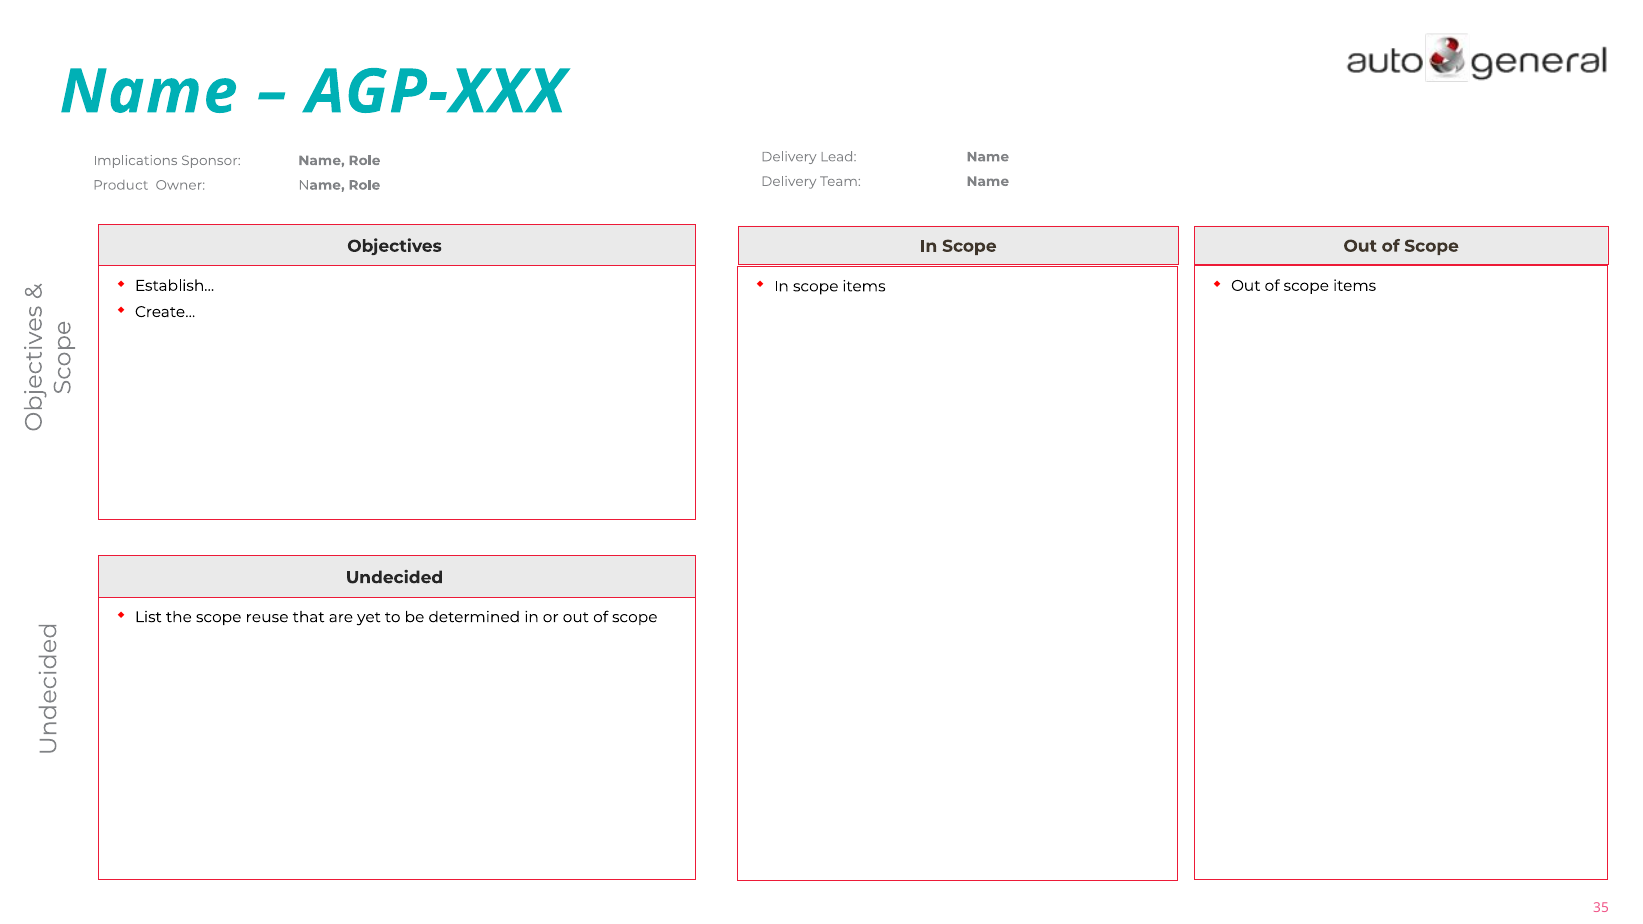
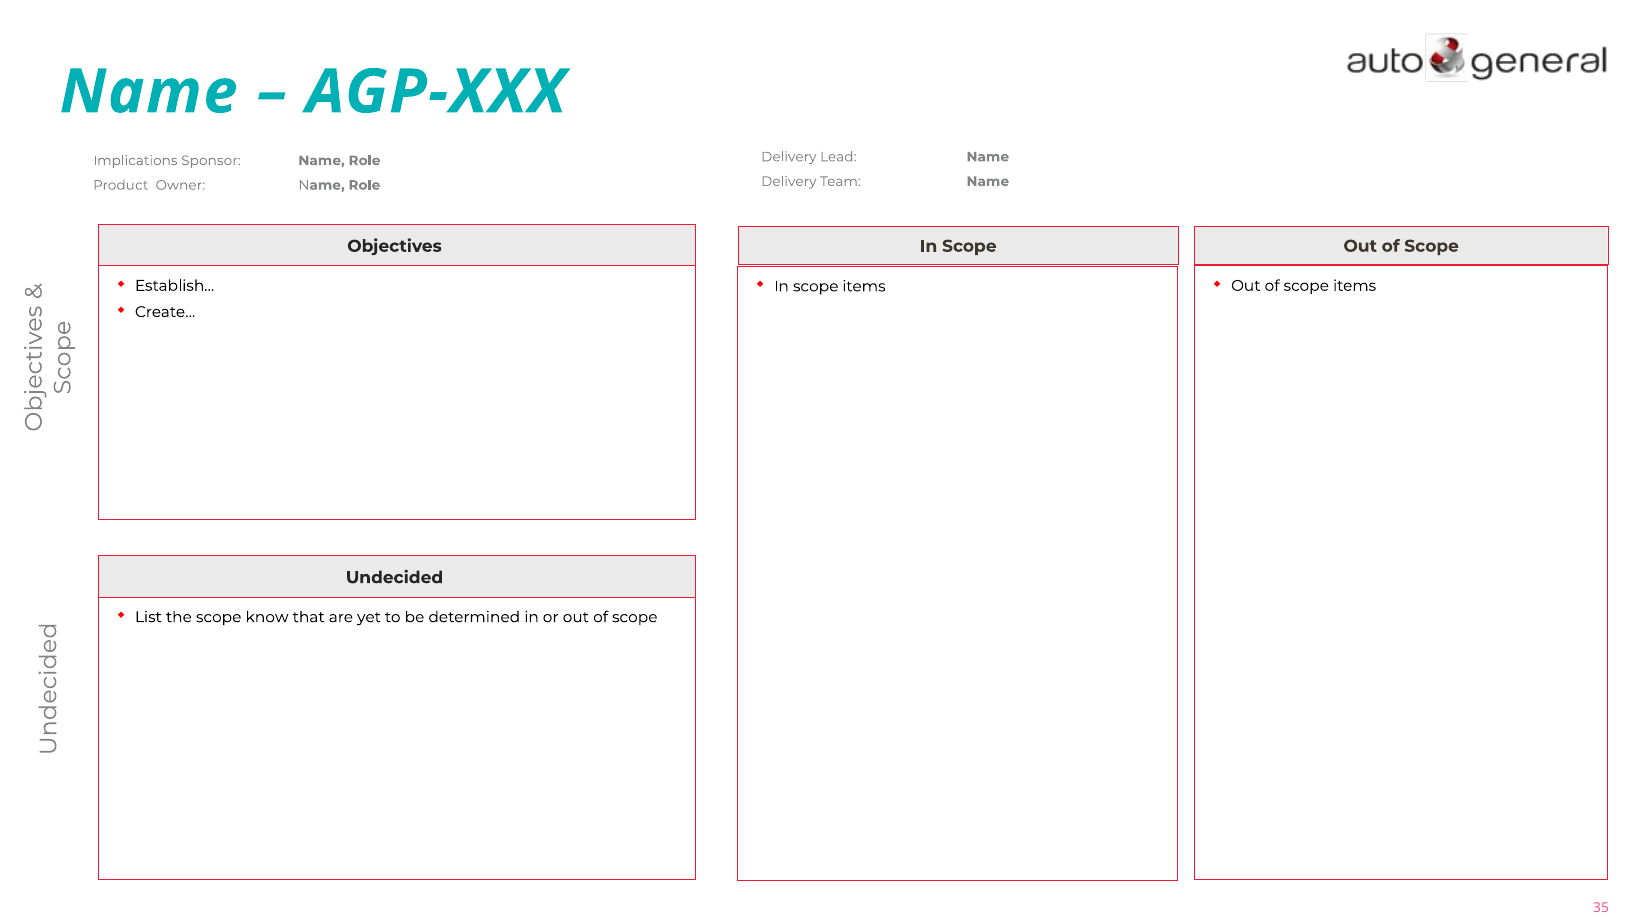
reuse: reuse -> know (267, 617)
